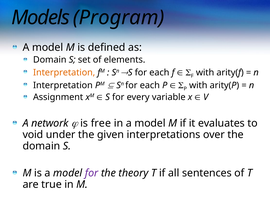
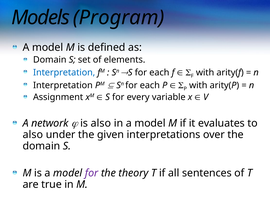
Interpretation colour: orange -> blue (64, 72)
is free: free -> also (101, 123)
void: void -> also (33, 134)
